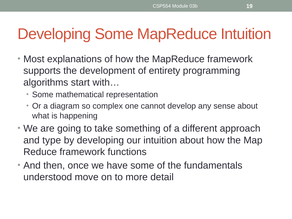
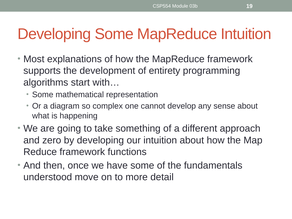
type: type -> zero (52, 140)
